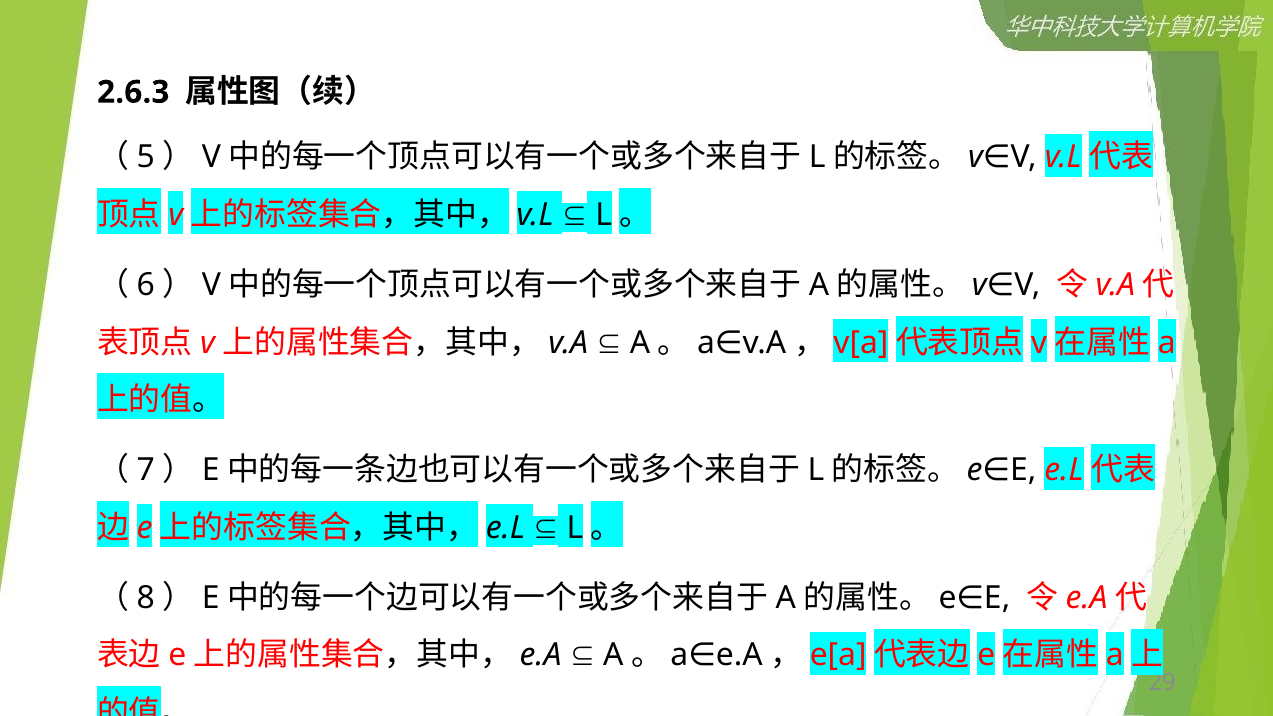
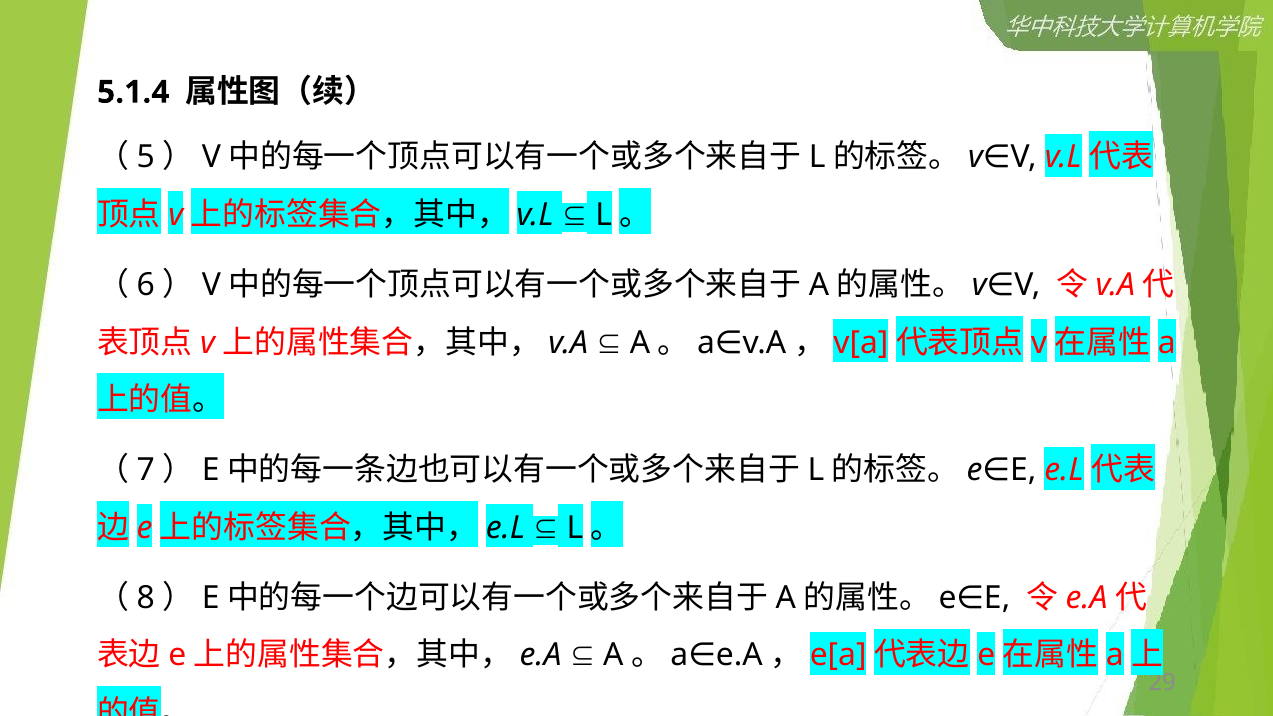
2.6.3: 2.6.3 -> 5.1.4 (133, 92)
